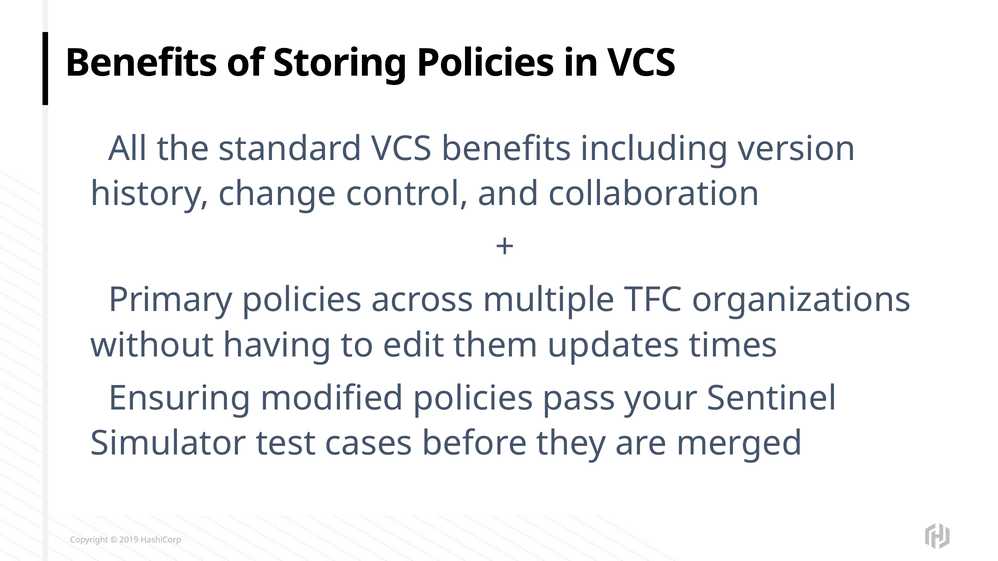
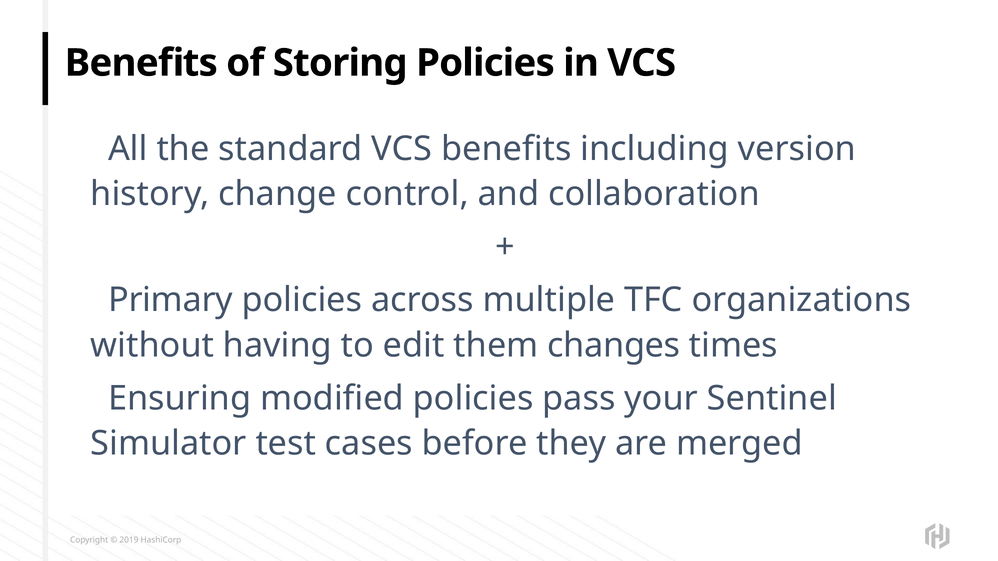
updates: updates -> changes (614, 346)
